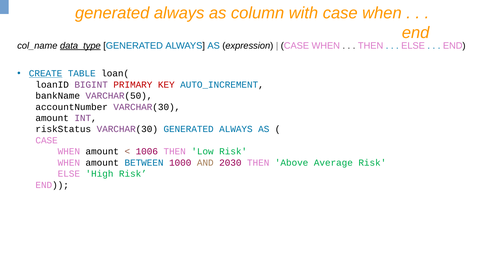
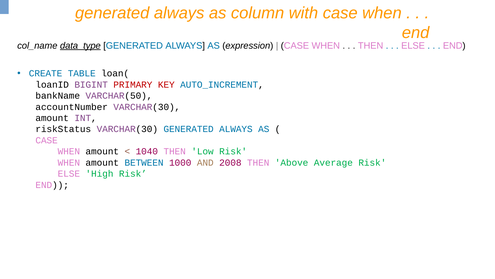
CREATE underline: present -> none (46, 73)
1006: 1006 -> 1040 (147, 151)
2030: 2030 -> 2008 (230, 162)
